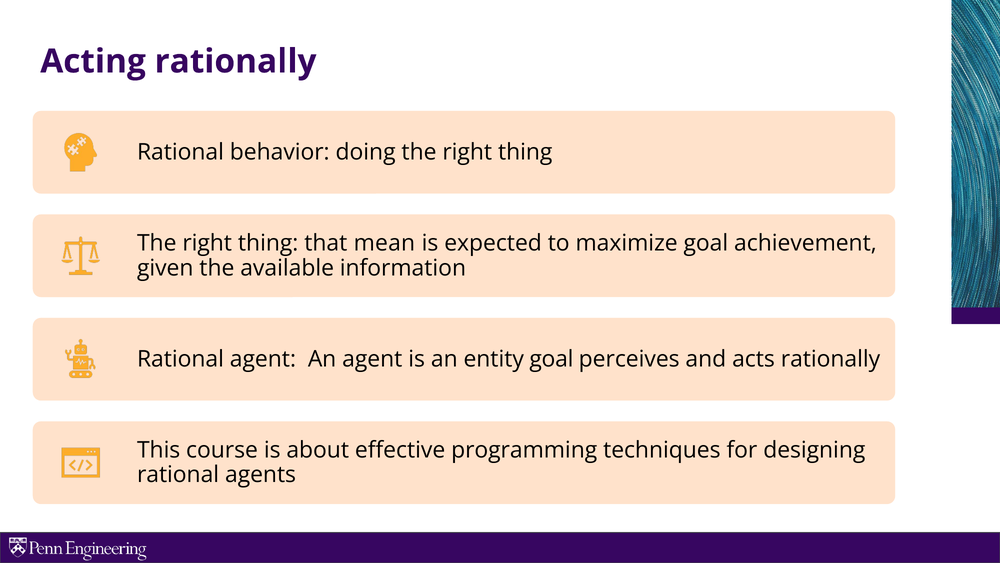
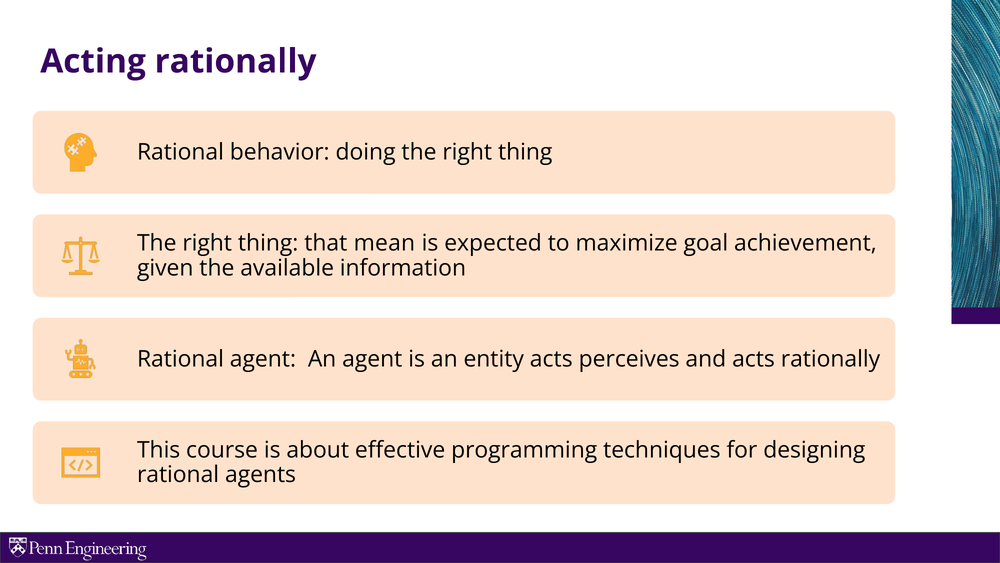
entity goal: goal -> acts (551, 359)
